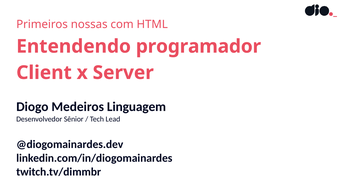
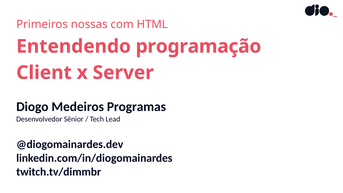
programador: programador -> programação (198, 46)
Linguagem: Linguagem -> Programas (136, 107)
